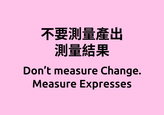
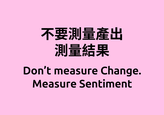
Expresses: Expresses -> Sentiment (106, 84)
